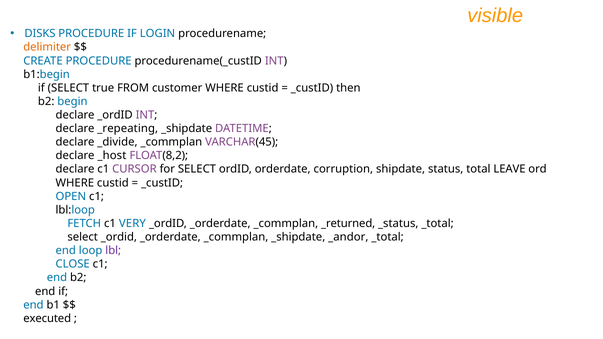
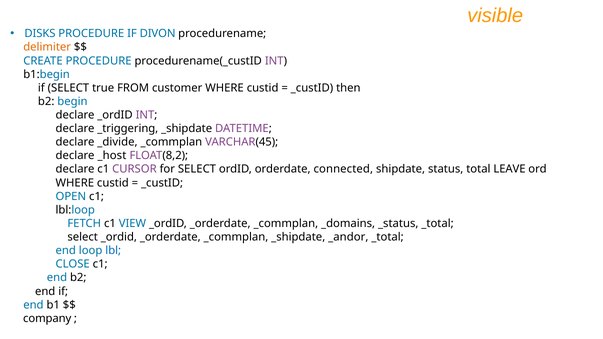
LOGIN: LOGIN -> DIVON (158, 34)
_repeating: _repeating -> _triggering (128, 129)
corruption: corruption -> connected (343, 169)
VERY: VERY -> VIEW (132, 224)
_returned: _returned -> _domains (348, 224)
lbl colour: purple -> blue (113, 251)
executed: executed -> company (47, 319)
